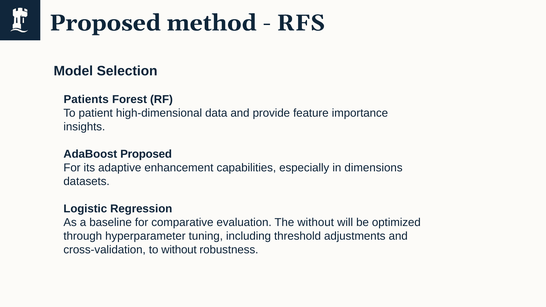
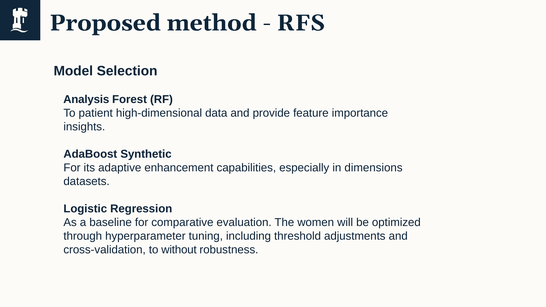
Patients: Patients -> Analysis (86, 100)
AdaBoost Proposed: Proposed -> Synthetic (146, 154)
The without: without -> women (316, 223)
